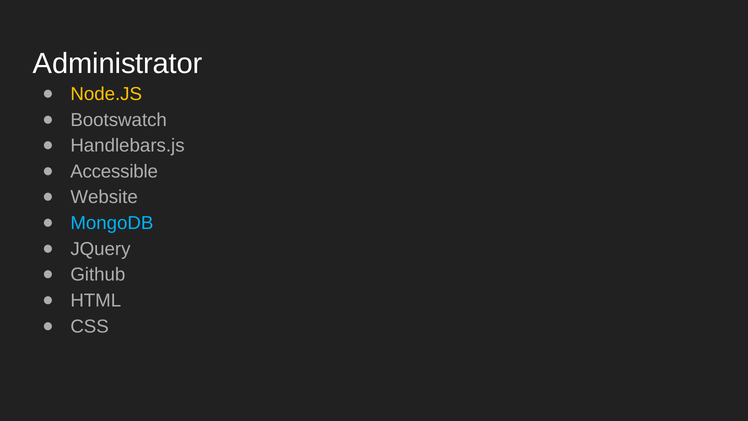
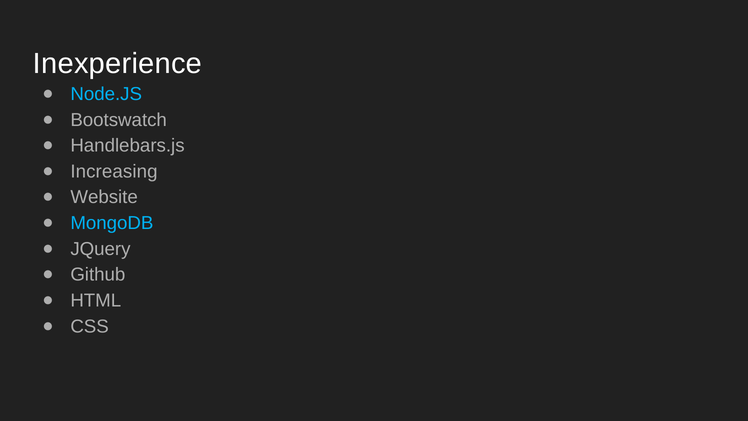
Administrator: Administrator -> Inexperience (118, 63)
Node.JS colour: yellow -> light blue (106, 94)
Accessible: Accessible -> Increasing (114, 171)
